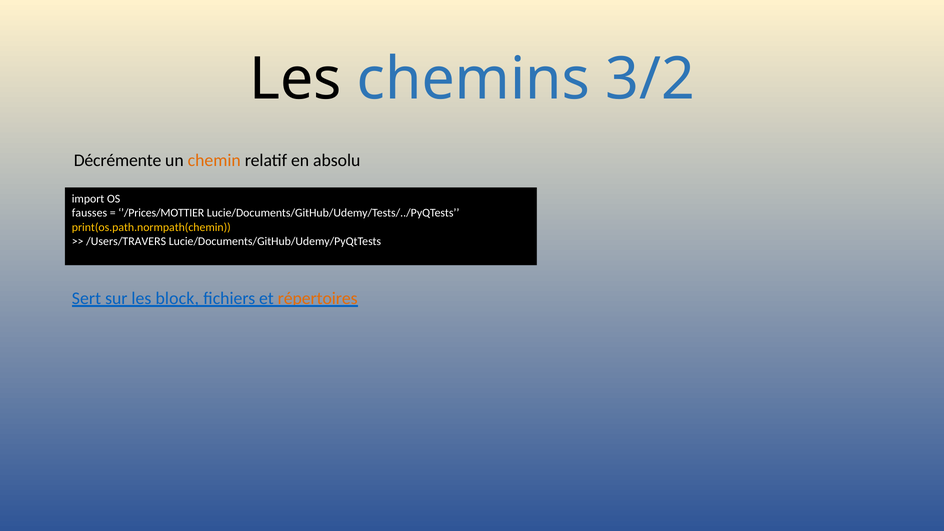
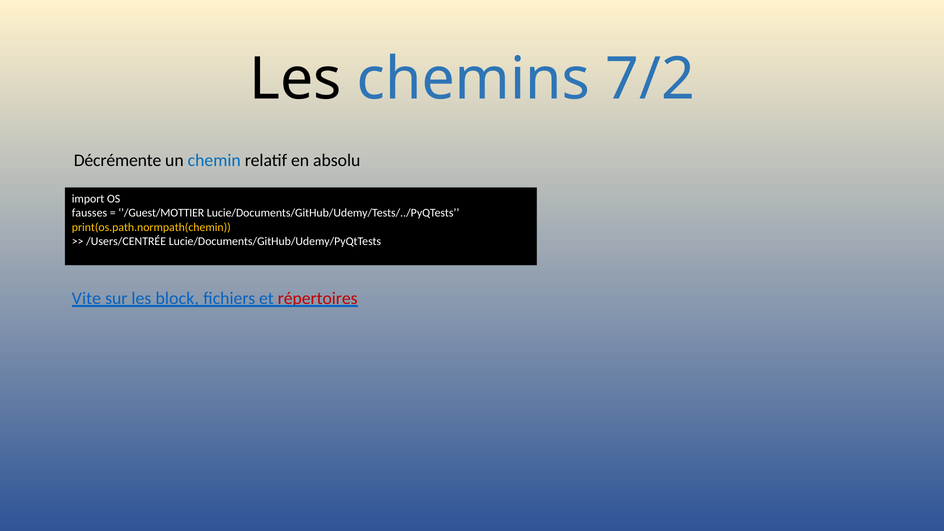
3/2: 3/2 -> 7/2 (650, 79)
chemin colour: orange -> blue (214, 160)
’/Prices/MOTTIER: ’/Prices/MOTTIER -> ’/Guest/MOTTIER (161, 213)
/Users/TRAVERS: /Users/TRAVERS -> /Users/CENTRÉE (126, 241)
Sert: Sert -> Vite (86, 298)
répertoires colour: orange -> red (318, 298)
